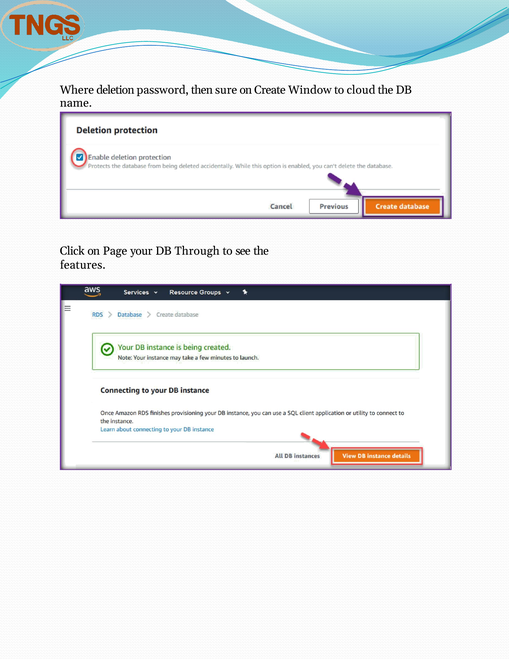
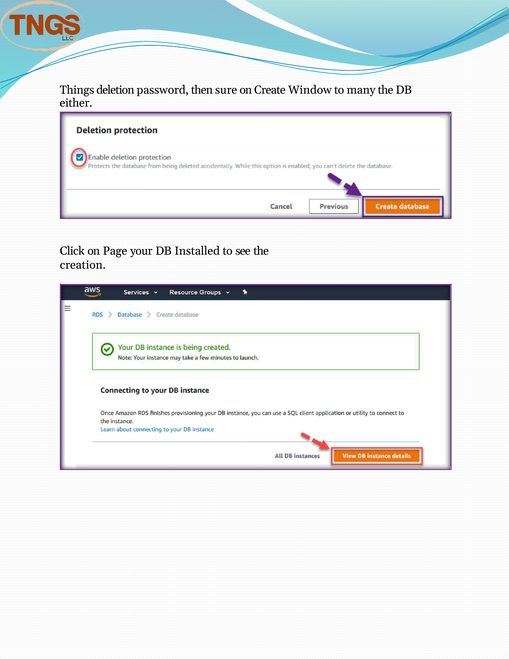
Where: Where -> Things (77, 90)
cloud: cloud -> many (361, 90)
name: name -> either (76, 103)
Through: Through -> Installed (197, 251)
features: features -> creation (83, 265)
